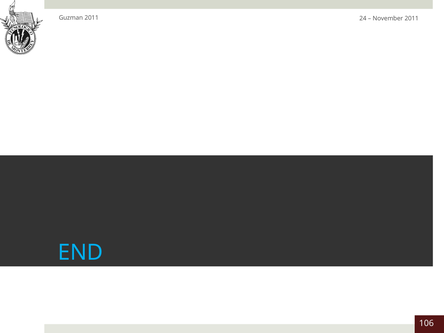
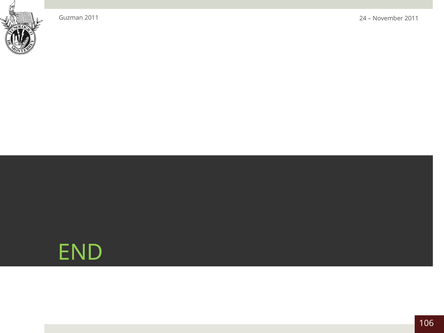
END colour: light blue -> light green (80, 252)
